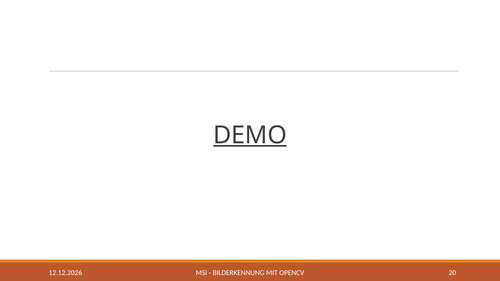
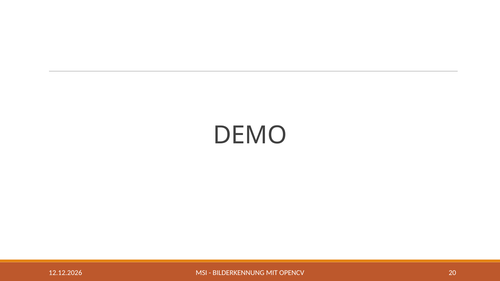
DEMO underline: present -> none (250, 135)
